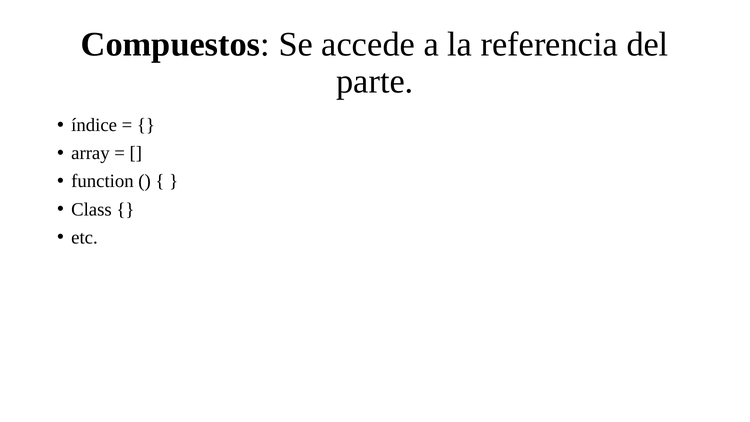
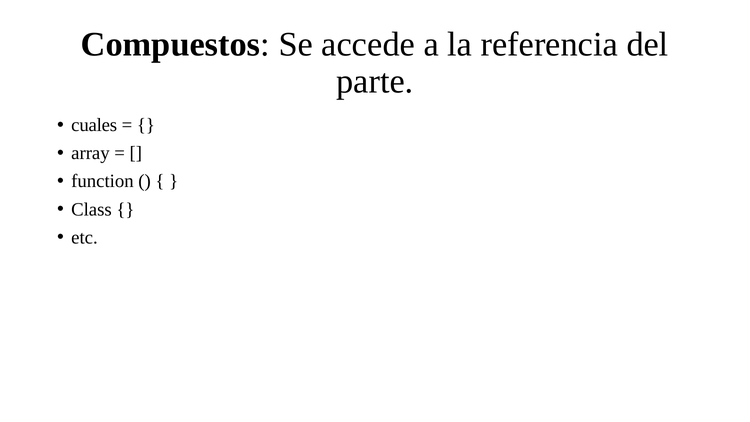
índice: índice -> cuales (94, 125)
